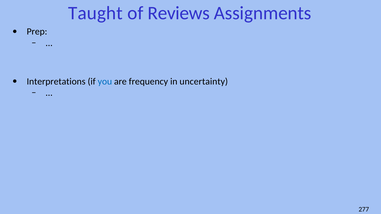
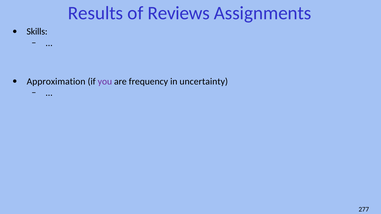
Taught: Taught -> Results (96, 13)
Prep: Prep -> Skills (37, 32)
Interpretations: Interpretations -> Approximation (56, 82)
you colour: blue -> purple (105, 82)
